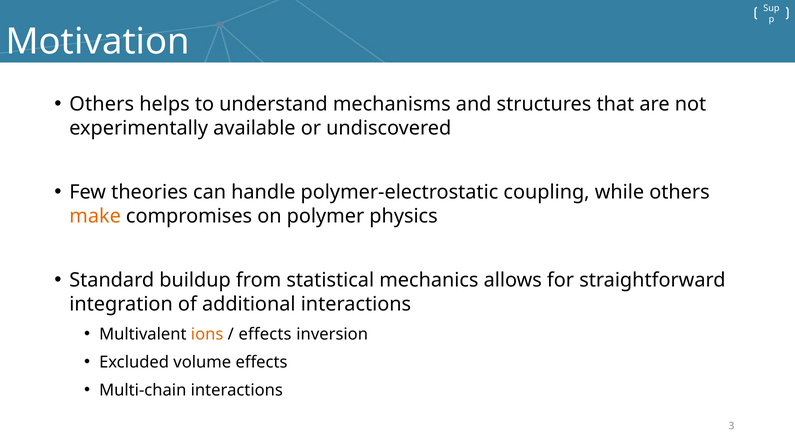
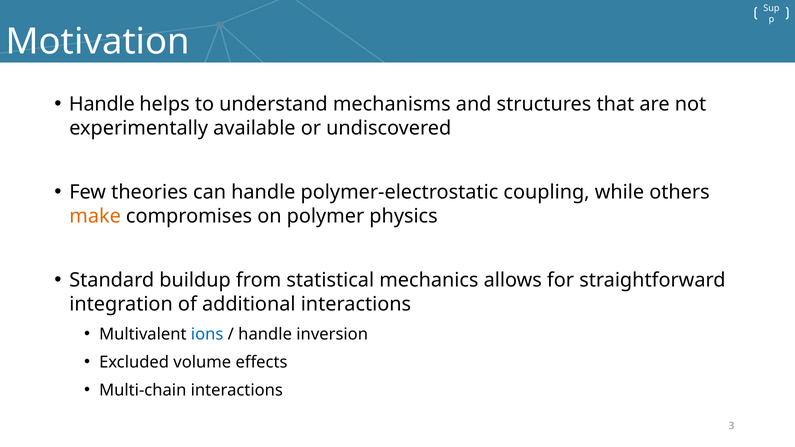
Others: Others -> Handle (102, 104)
ions colour: orange -> blue (207, 334)
effects: effects -> handle (265, 334)
